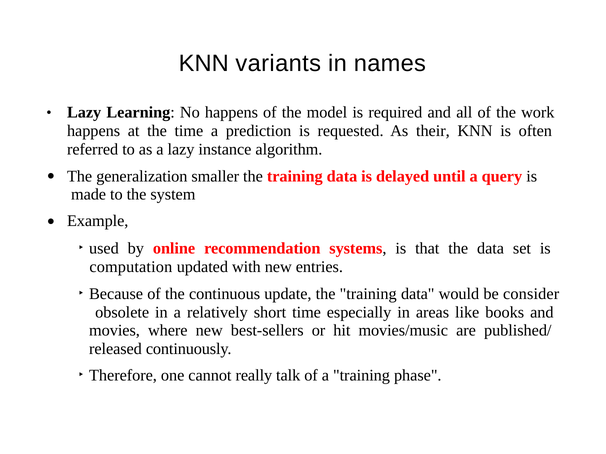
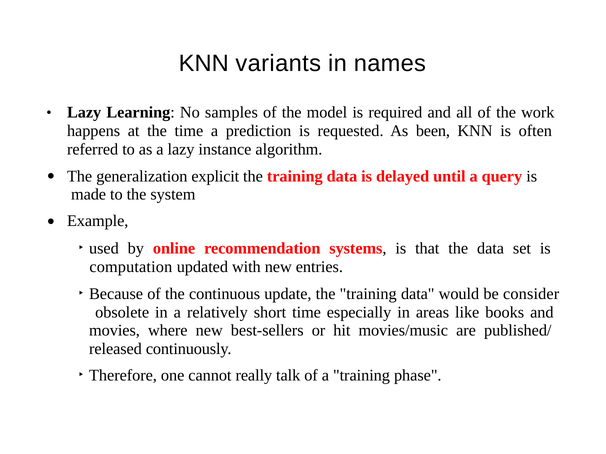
No happens: happens -> samples (231, 113)
their: their -> been (433, 131)
smaller: smaller -> explicit (215, 176)
